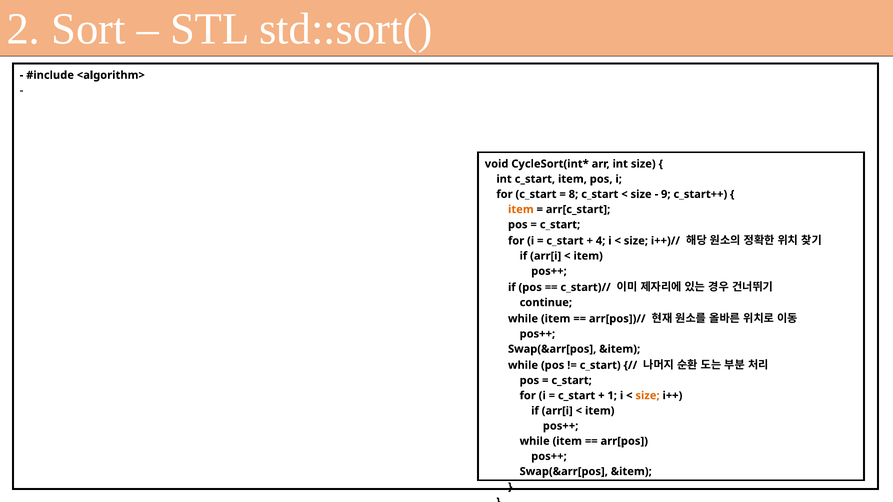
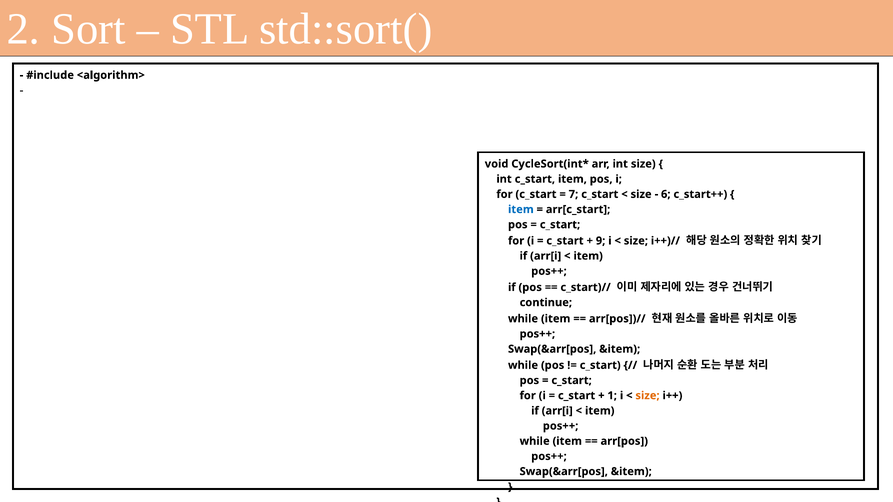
8: 8 -> 7 (573, 194)
9: 9 -> 6 (666, 194)
item colour: orange -> blue (521, 210)
4: 4 -> 9 (601, 241)
